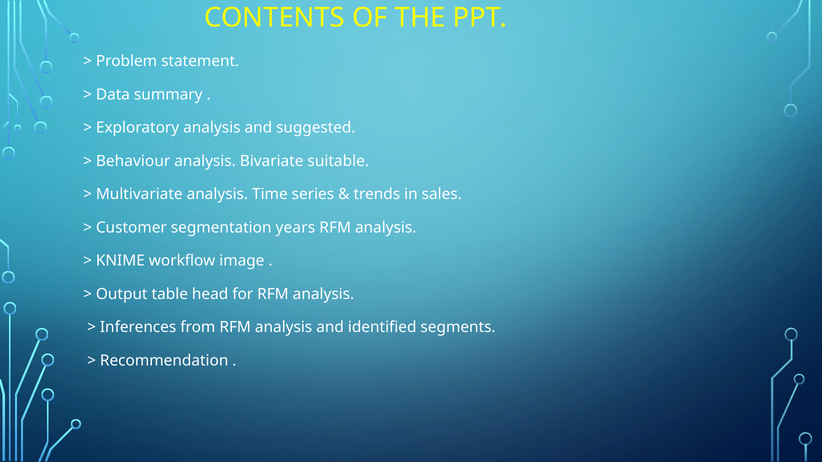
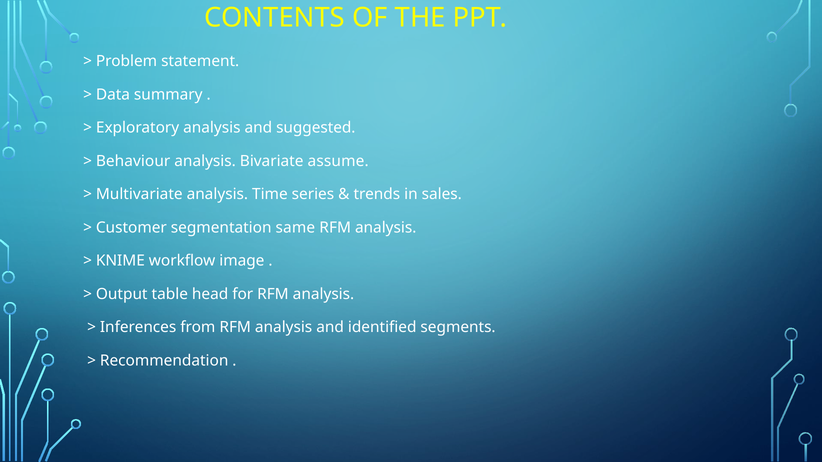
suitable: suitable -> assume (338, 161)
years: years -> same (295, 228)
